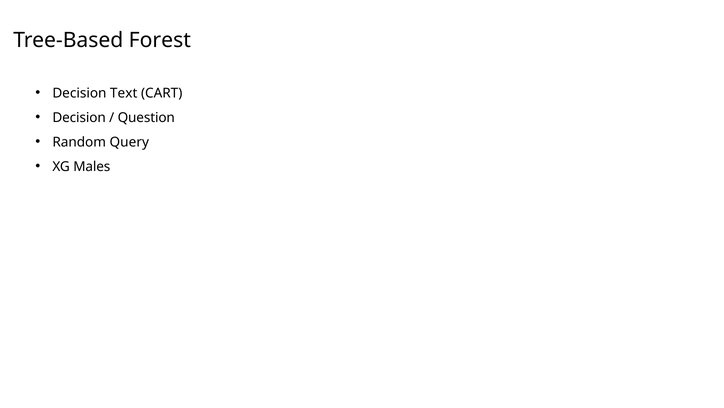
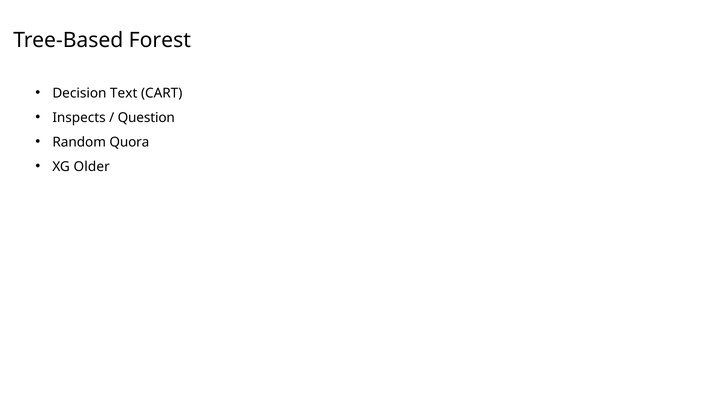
Decision: Decision -> Inspects (79, 117)
Query: Query -> Quora (129, 142)
Males: Males -> Older (92, 166)
